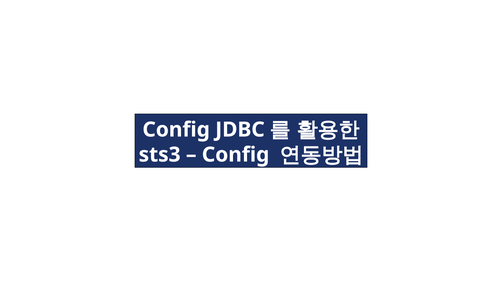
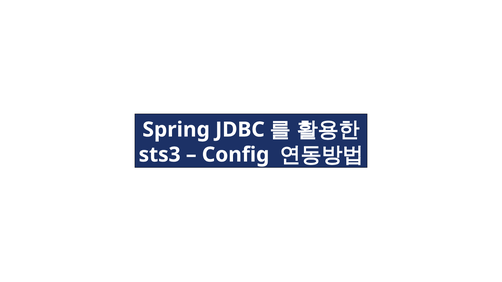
Config: Config -> Spring (176, 130)
